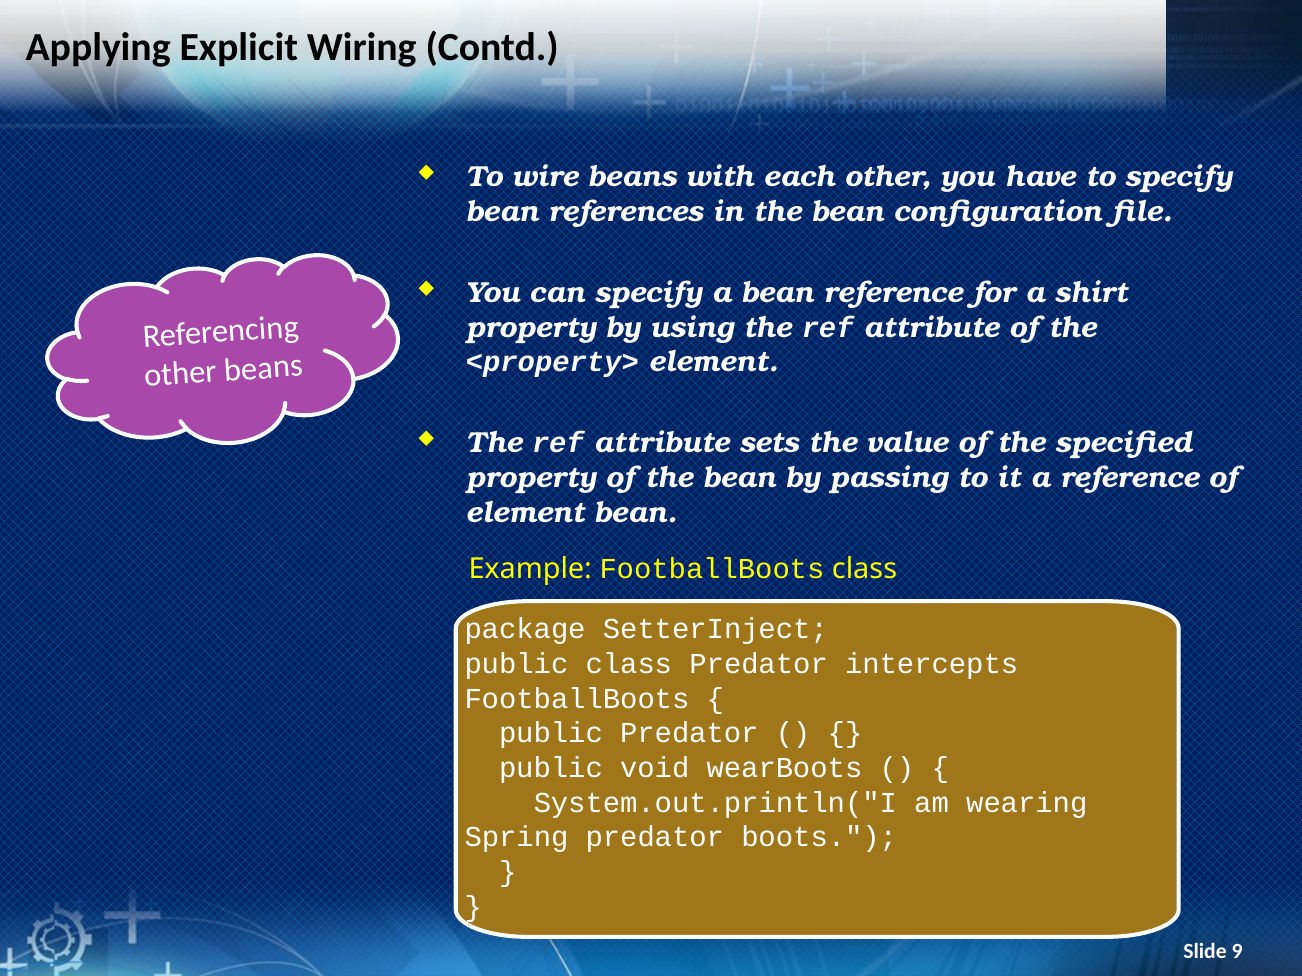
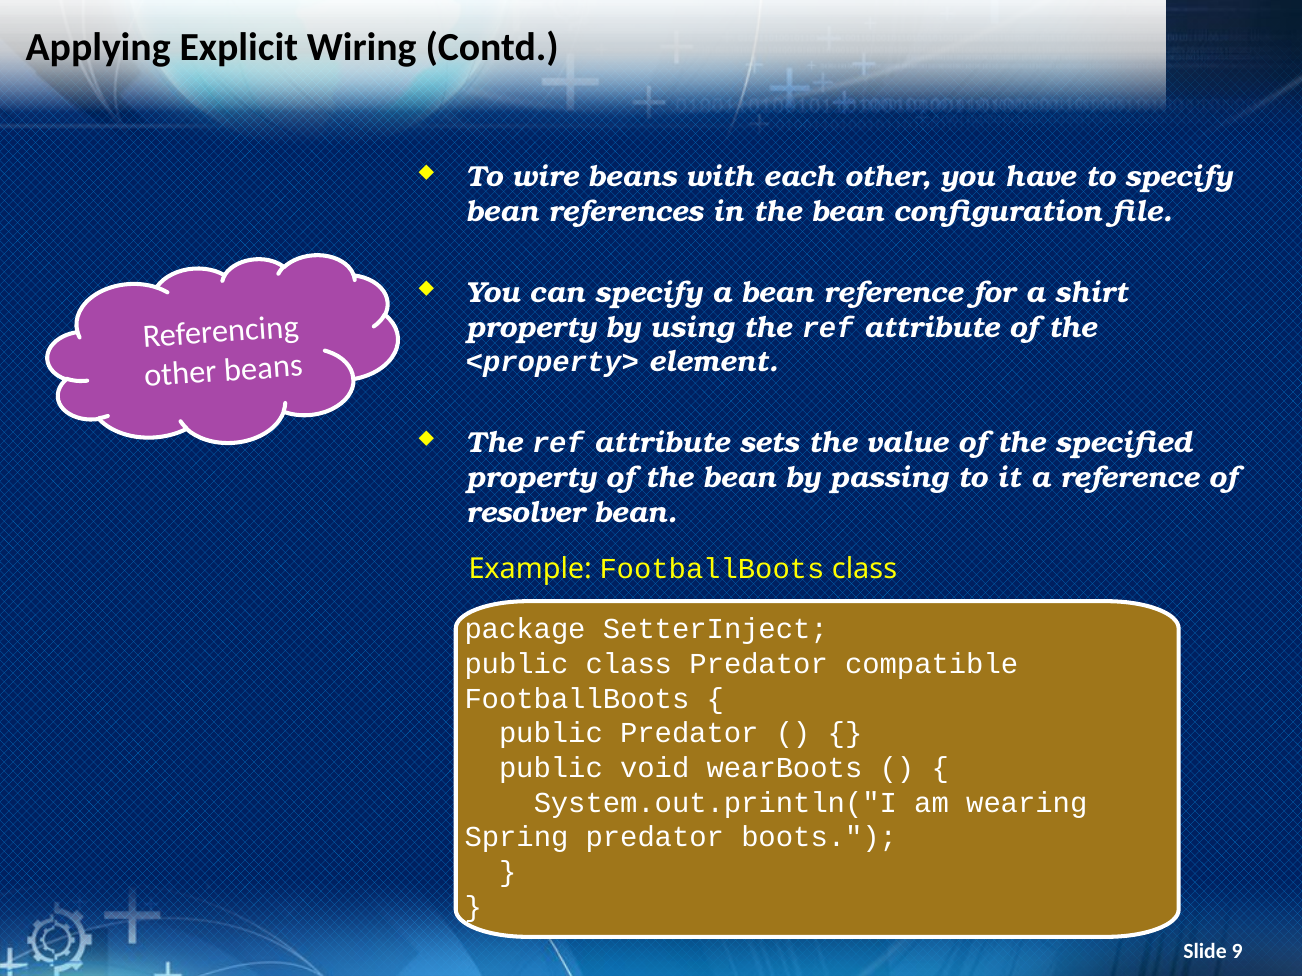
element: element -> resolver (525, 513)
intercepts: intercepts -> compatible (932, 664)
